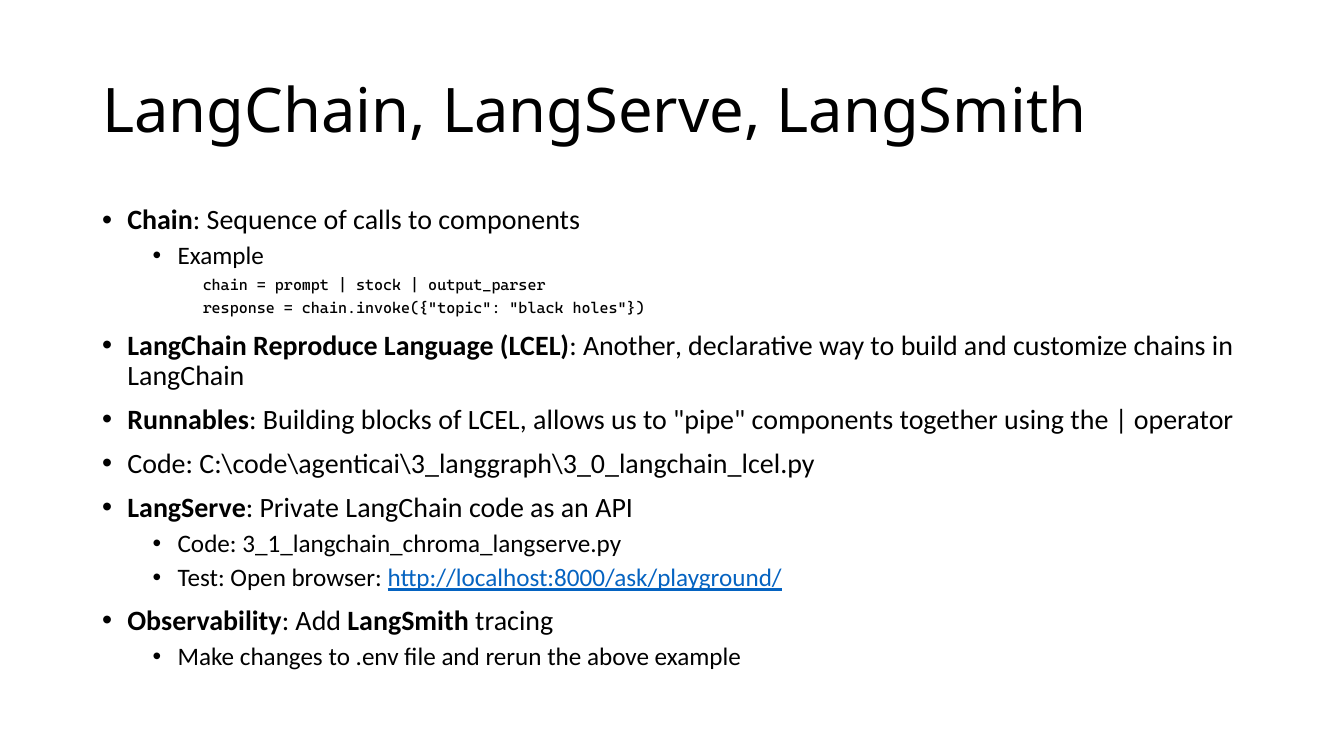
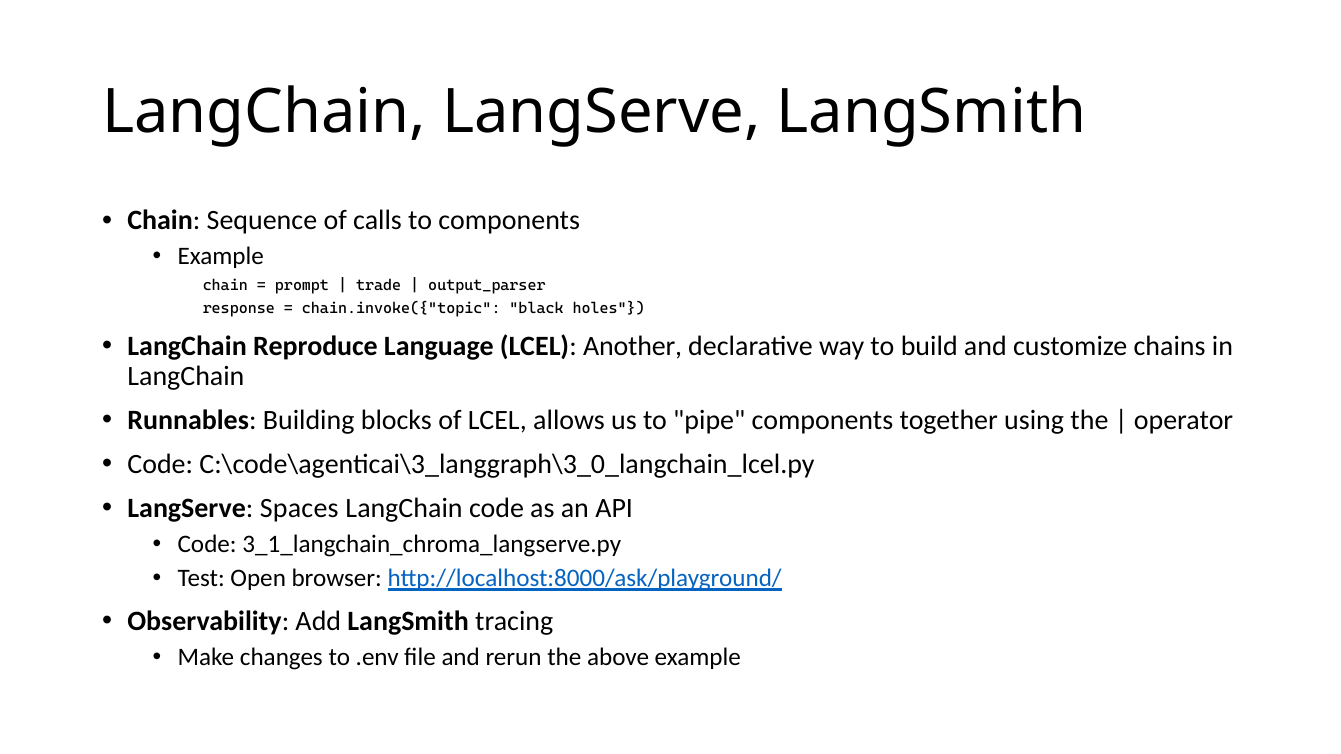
stock: stock -> trade (379, 285)
Private: Private -> Spaces (299, 509)
